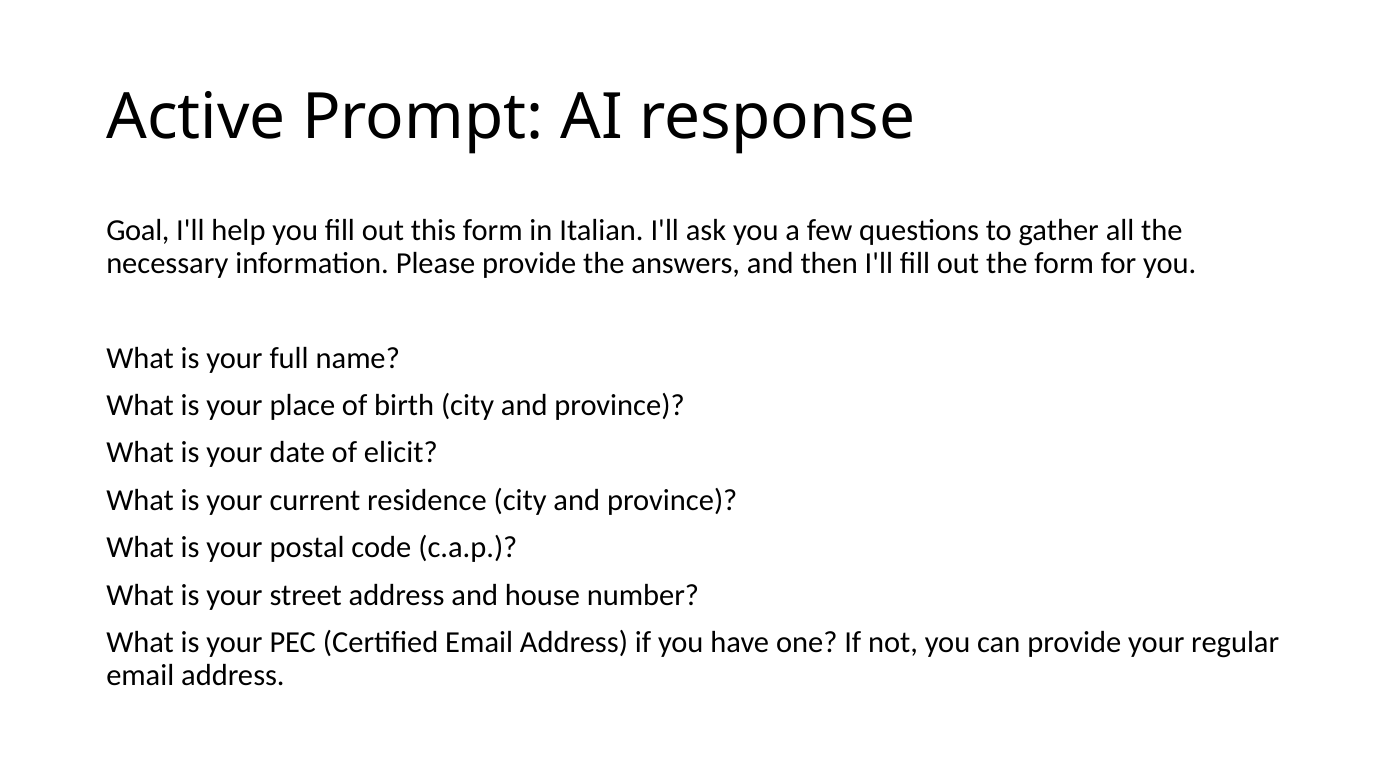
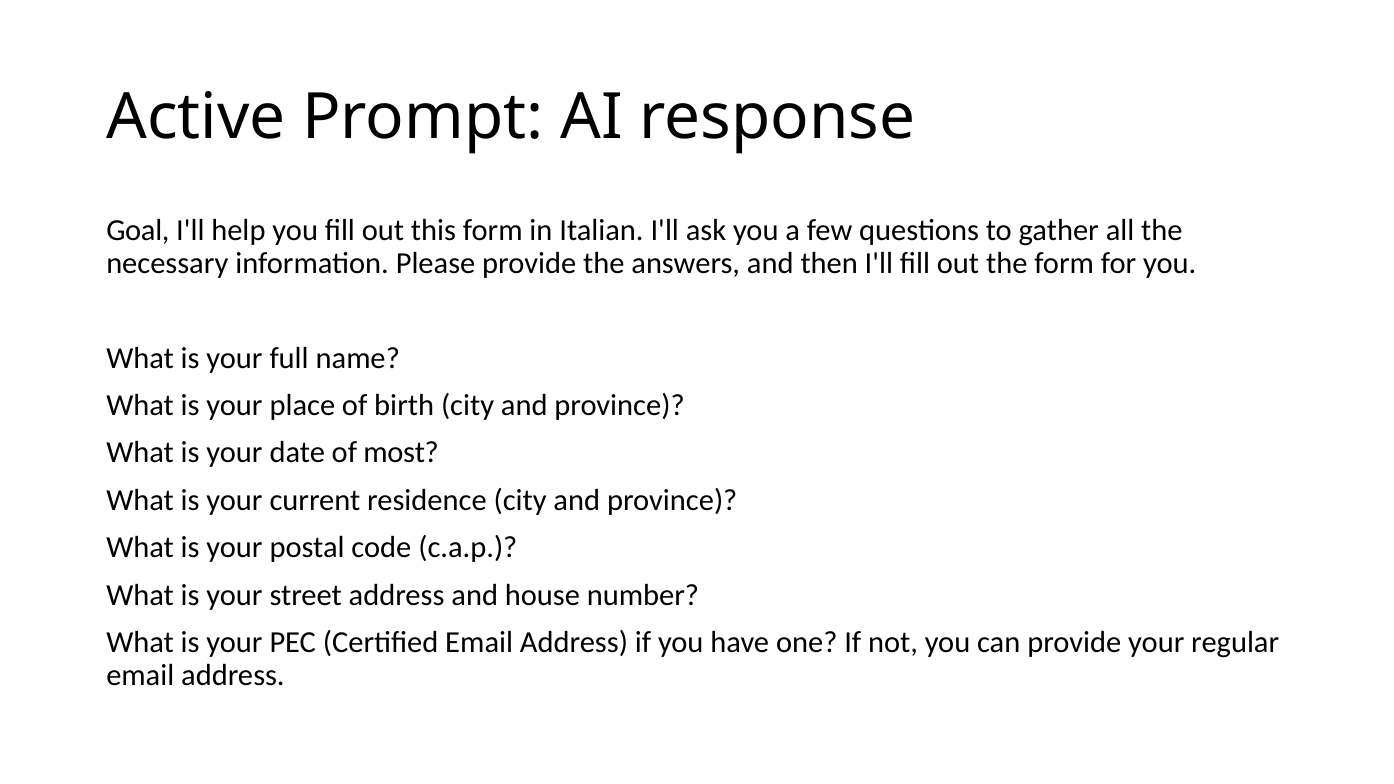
elicit: elicit -> most (401, 453)
